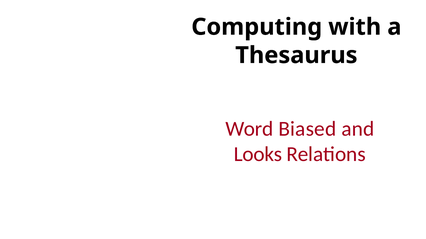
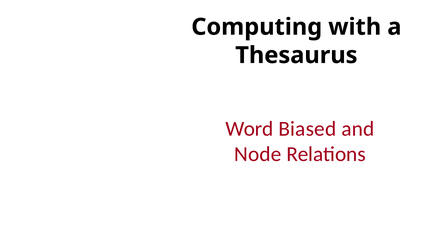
Looks: Looks -> Node (258, 155)
